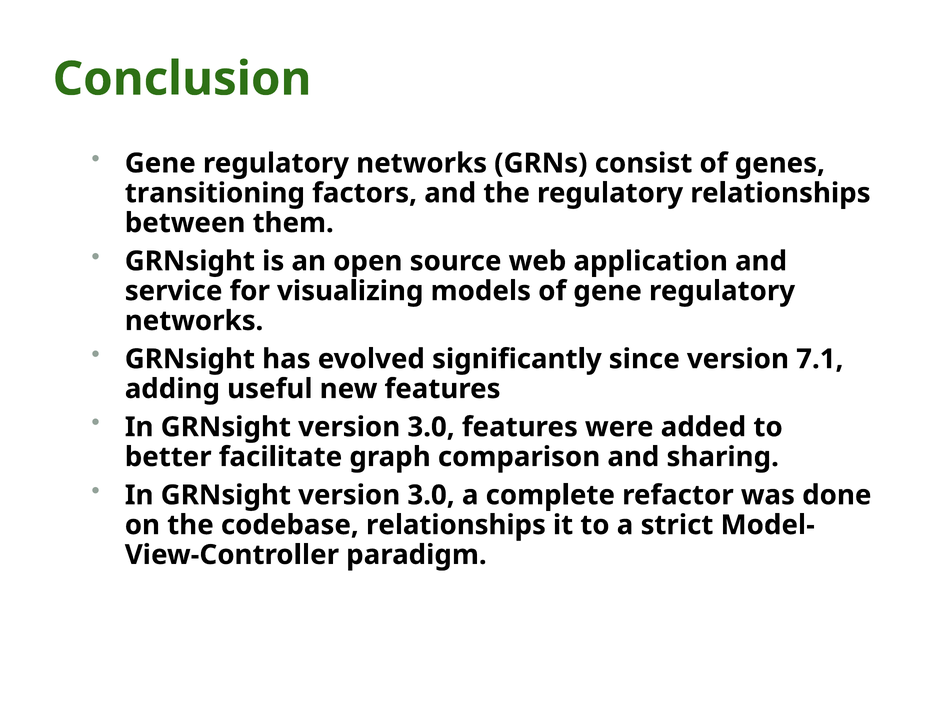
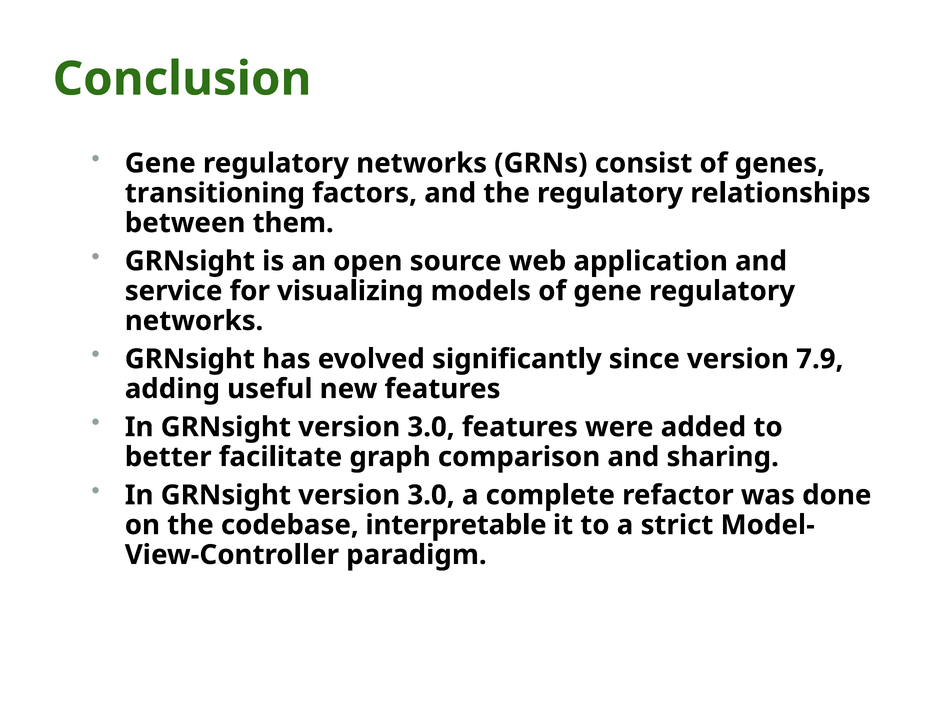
7.1: 7.1 -> 7.9 (820, 359)
codebase relationships: relationships -> interpretable (456, 526)
